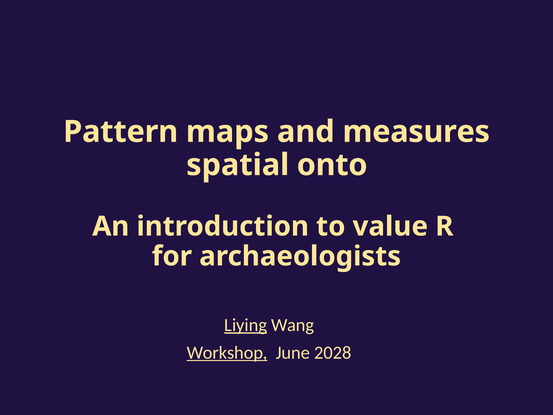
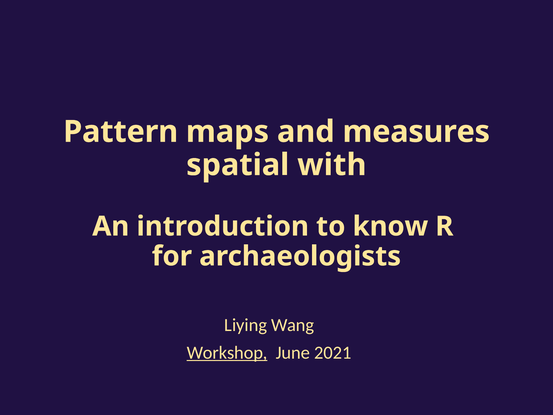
onto: onto -> with (332, 165)
value: value -> know (390, 226)
Liying underline: present -> none (246, 325)
2028: 2028 -> 2021 (333, 352)
